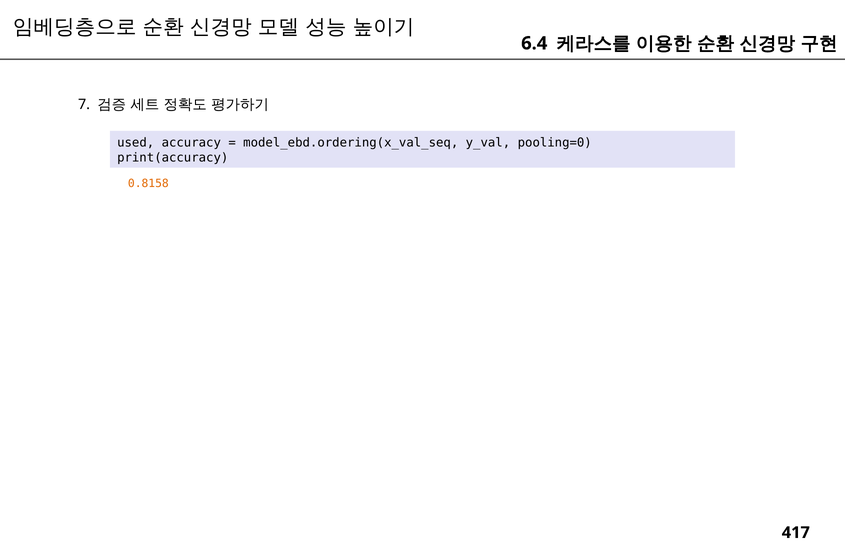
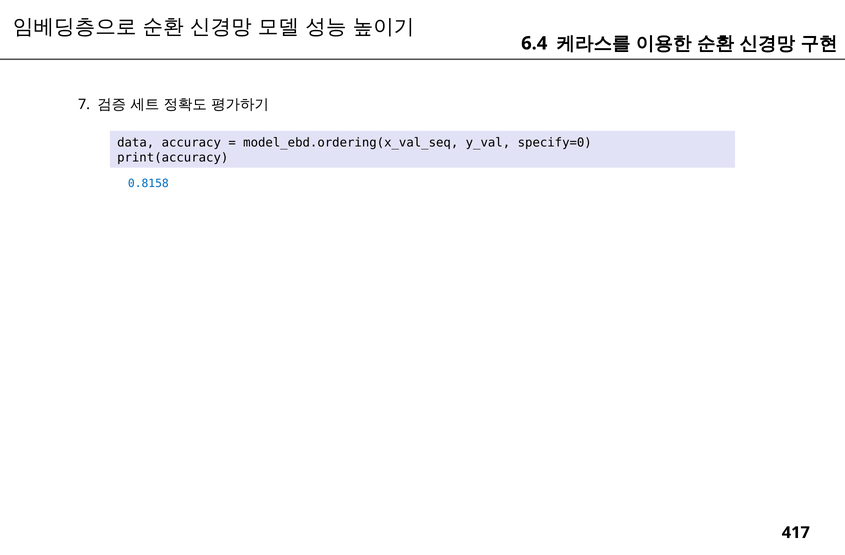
used: used -> data (136, 143)
pooling=0: pooling=0 -> specify=0 (555, 143)
0.8158 colour: orange -> blue (148, 183)
